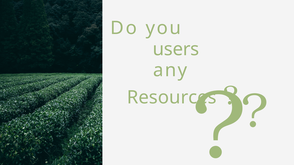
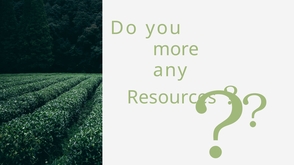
users: users -> more (176, 49)
